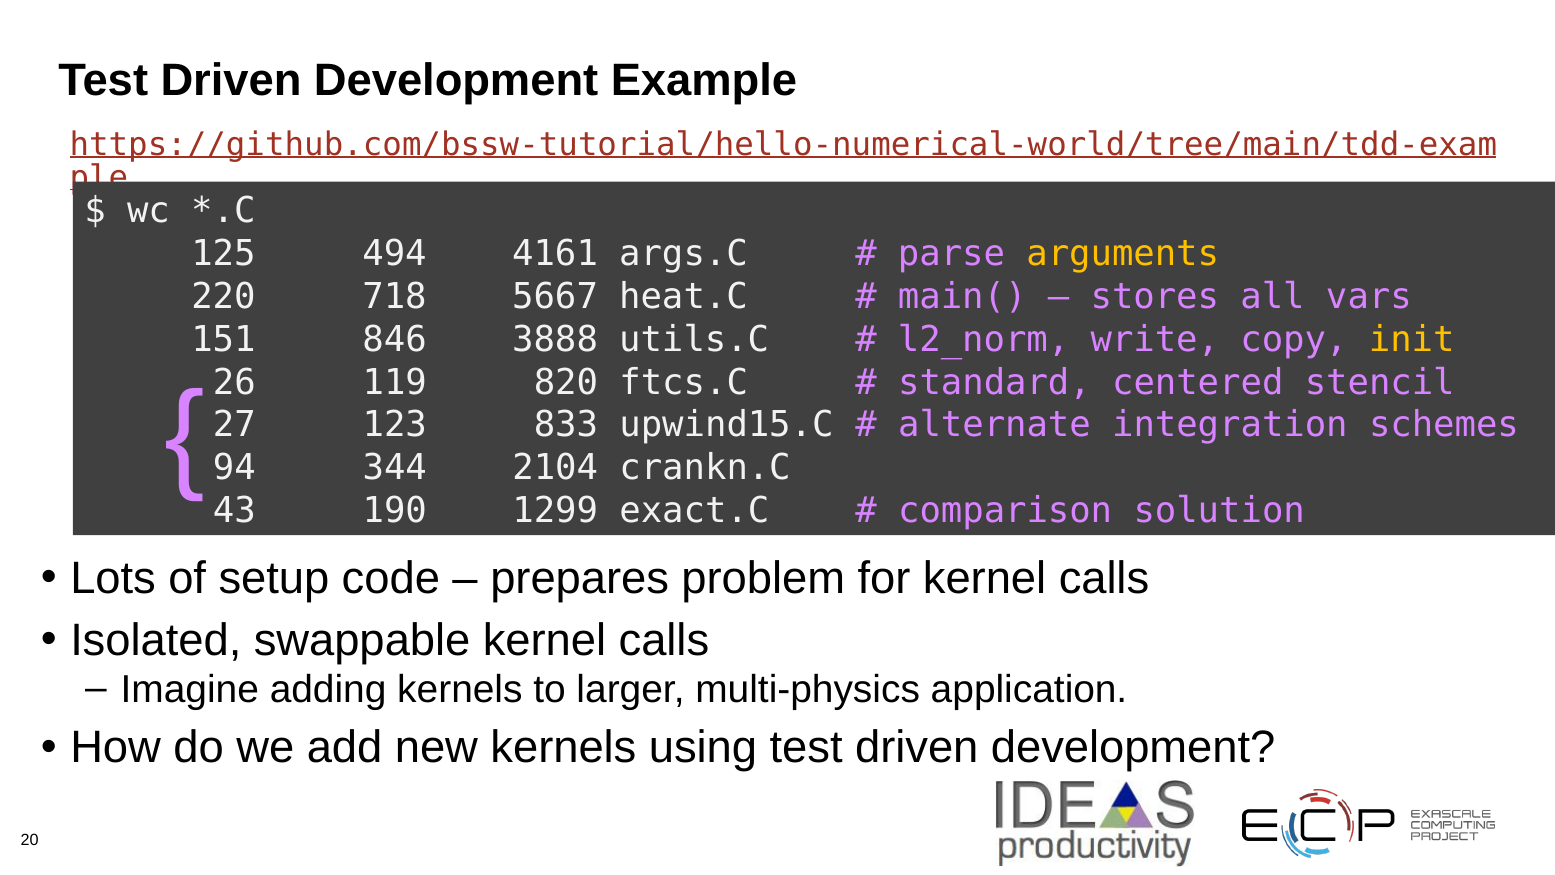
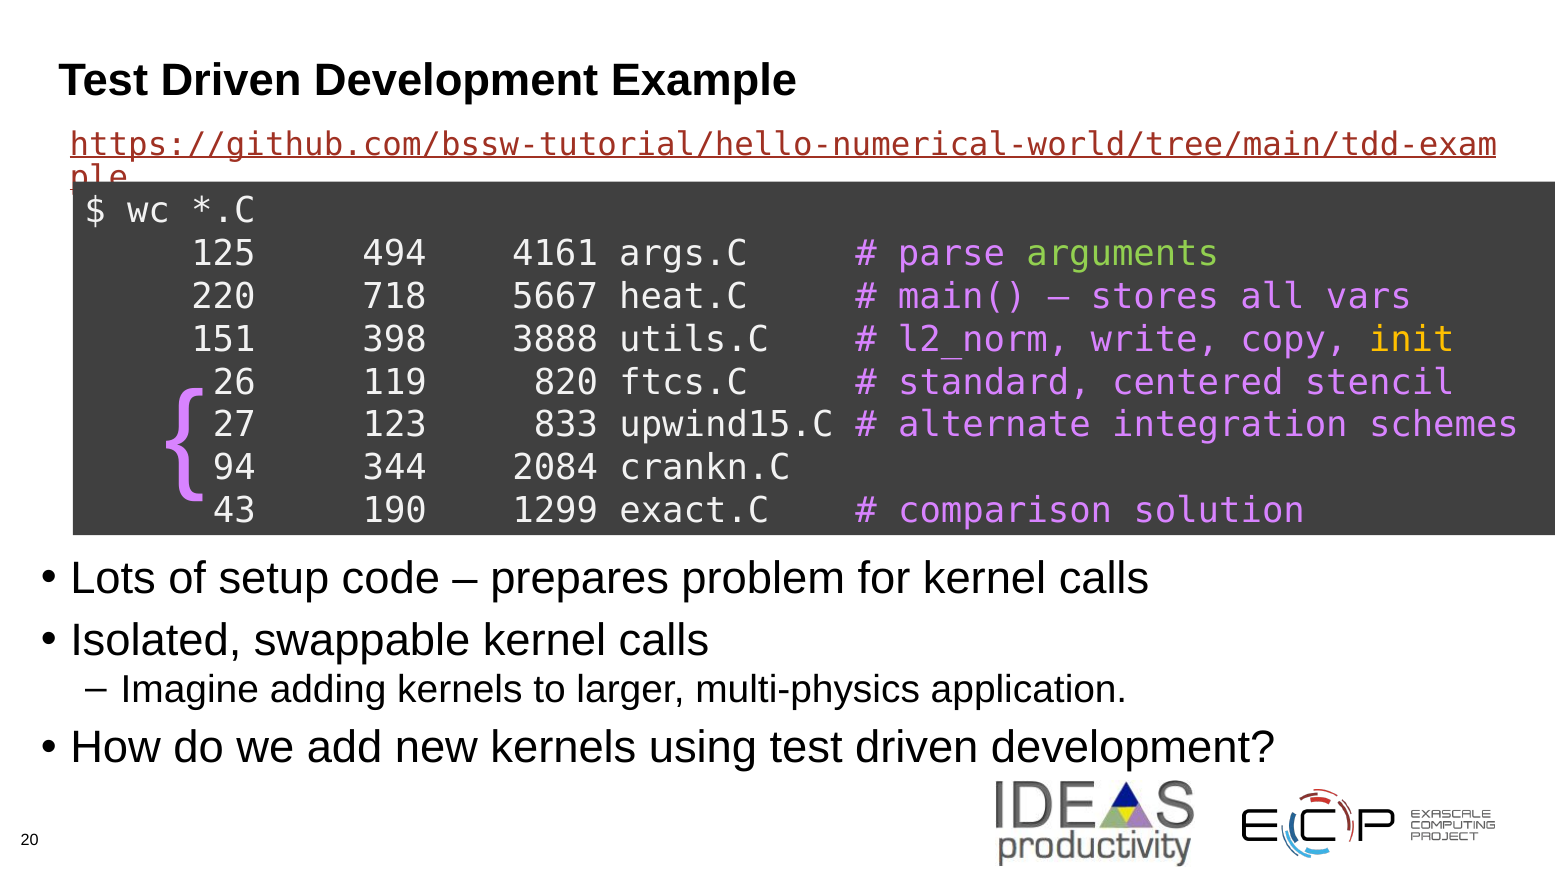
arguments colour: yellow -> light green (1123, 254)
846: 846 -> 398 (395, 339)
2104: 2104 -> 2084 (555, 468)
